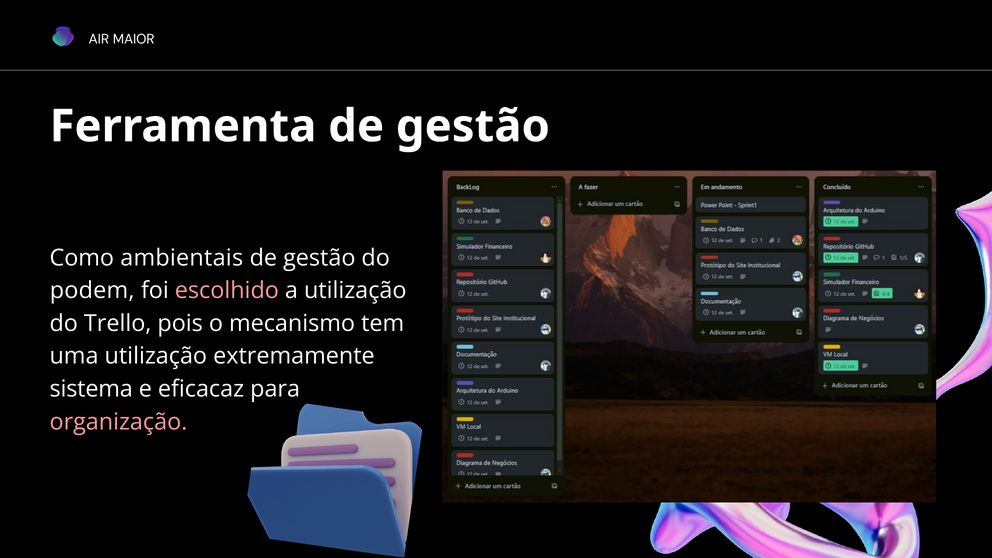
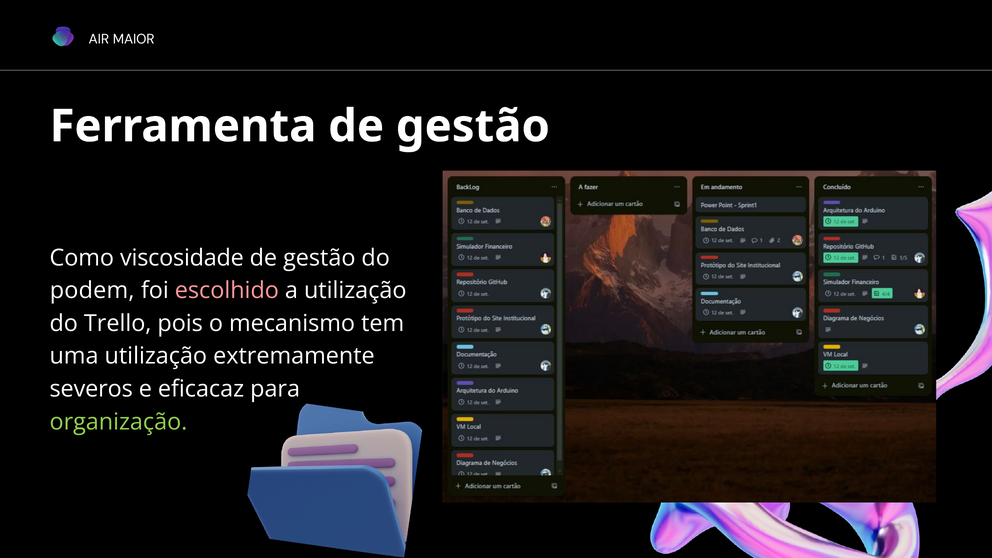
ambientais: ambientais -> viscosidade (182, 258)
sistema: sistema -> severos (91, 389)
organização colour: pink -> light green (118, 422)
